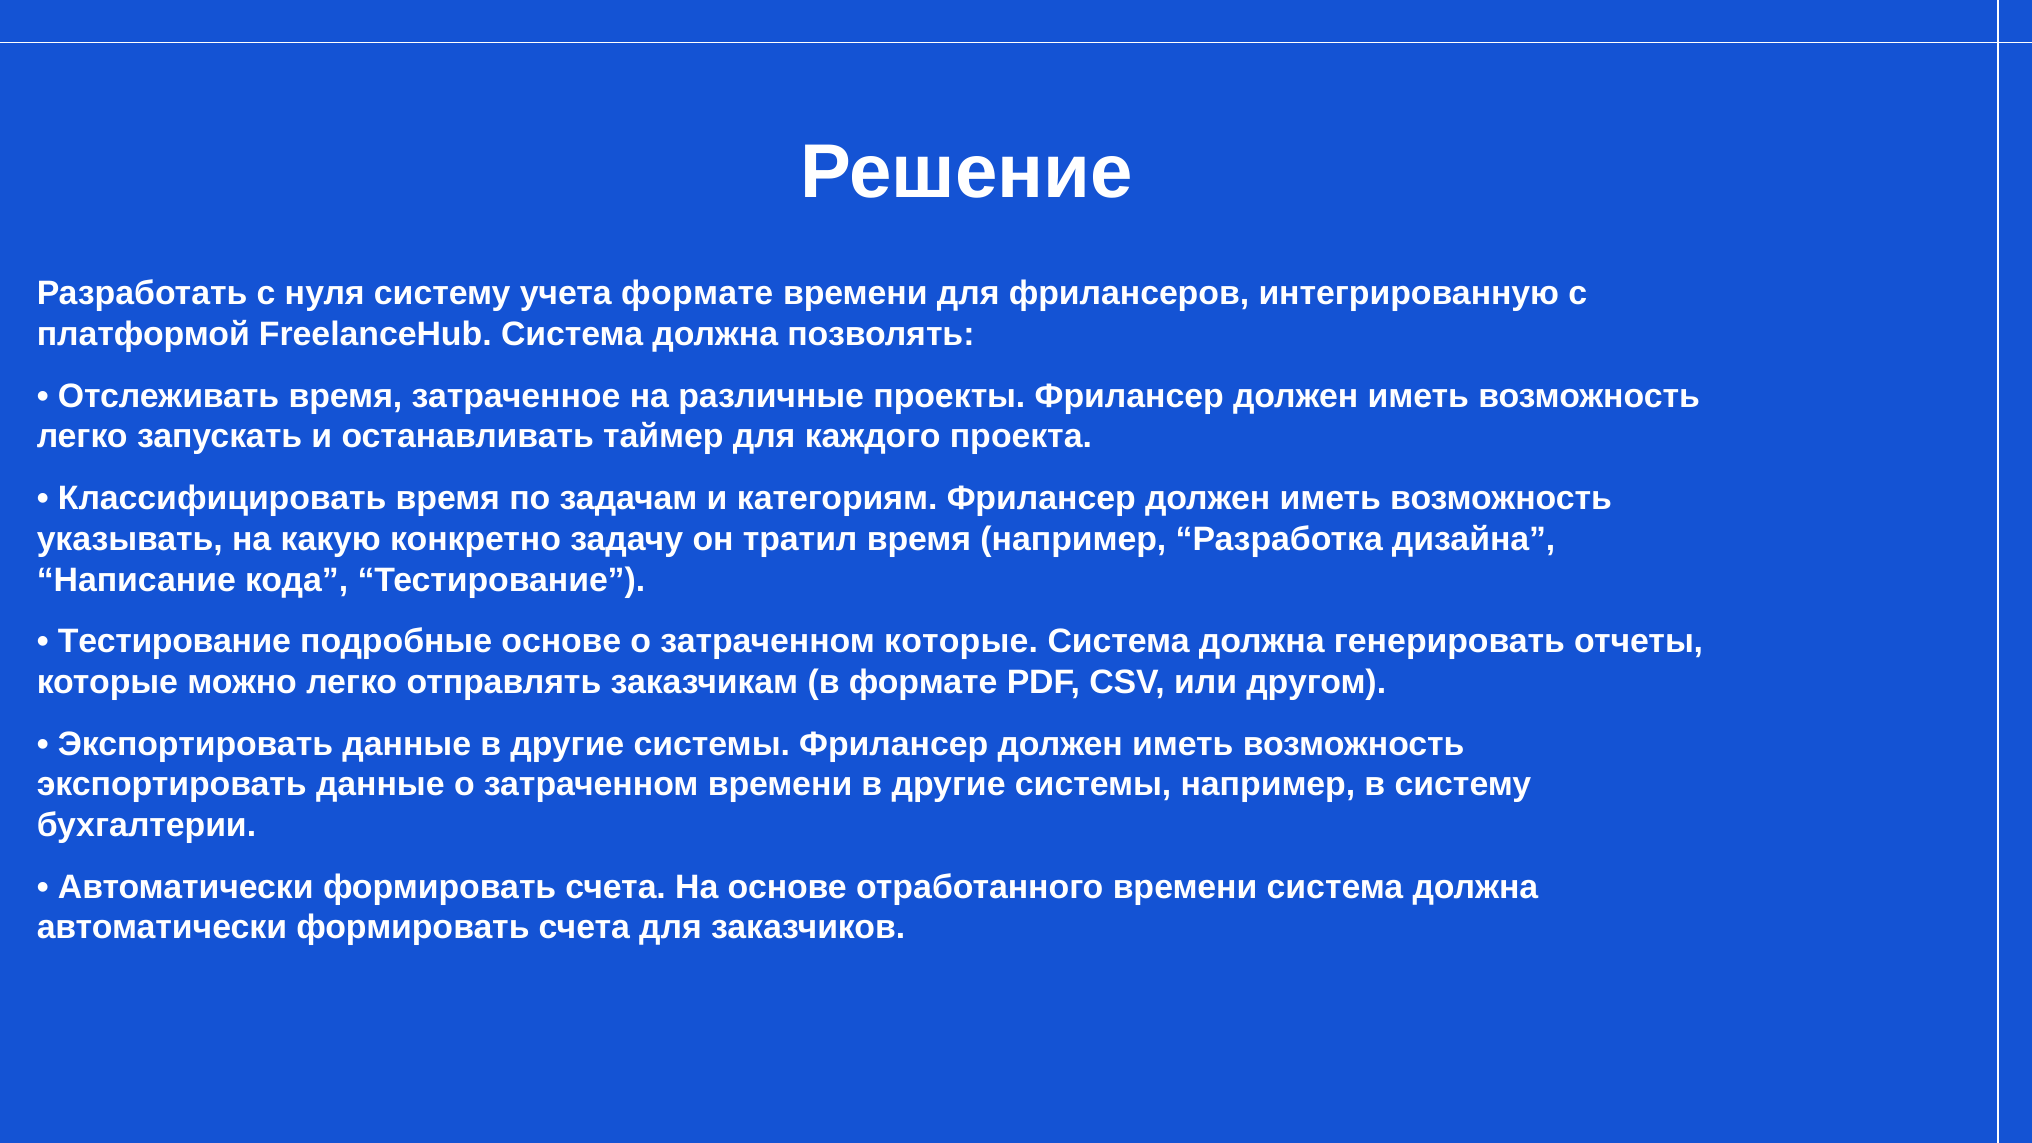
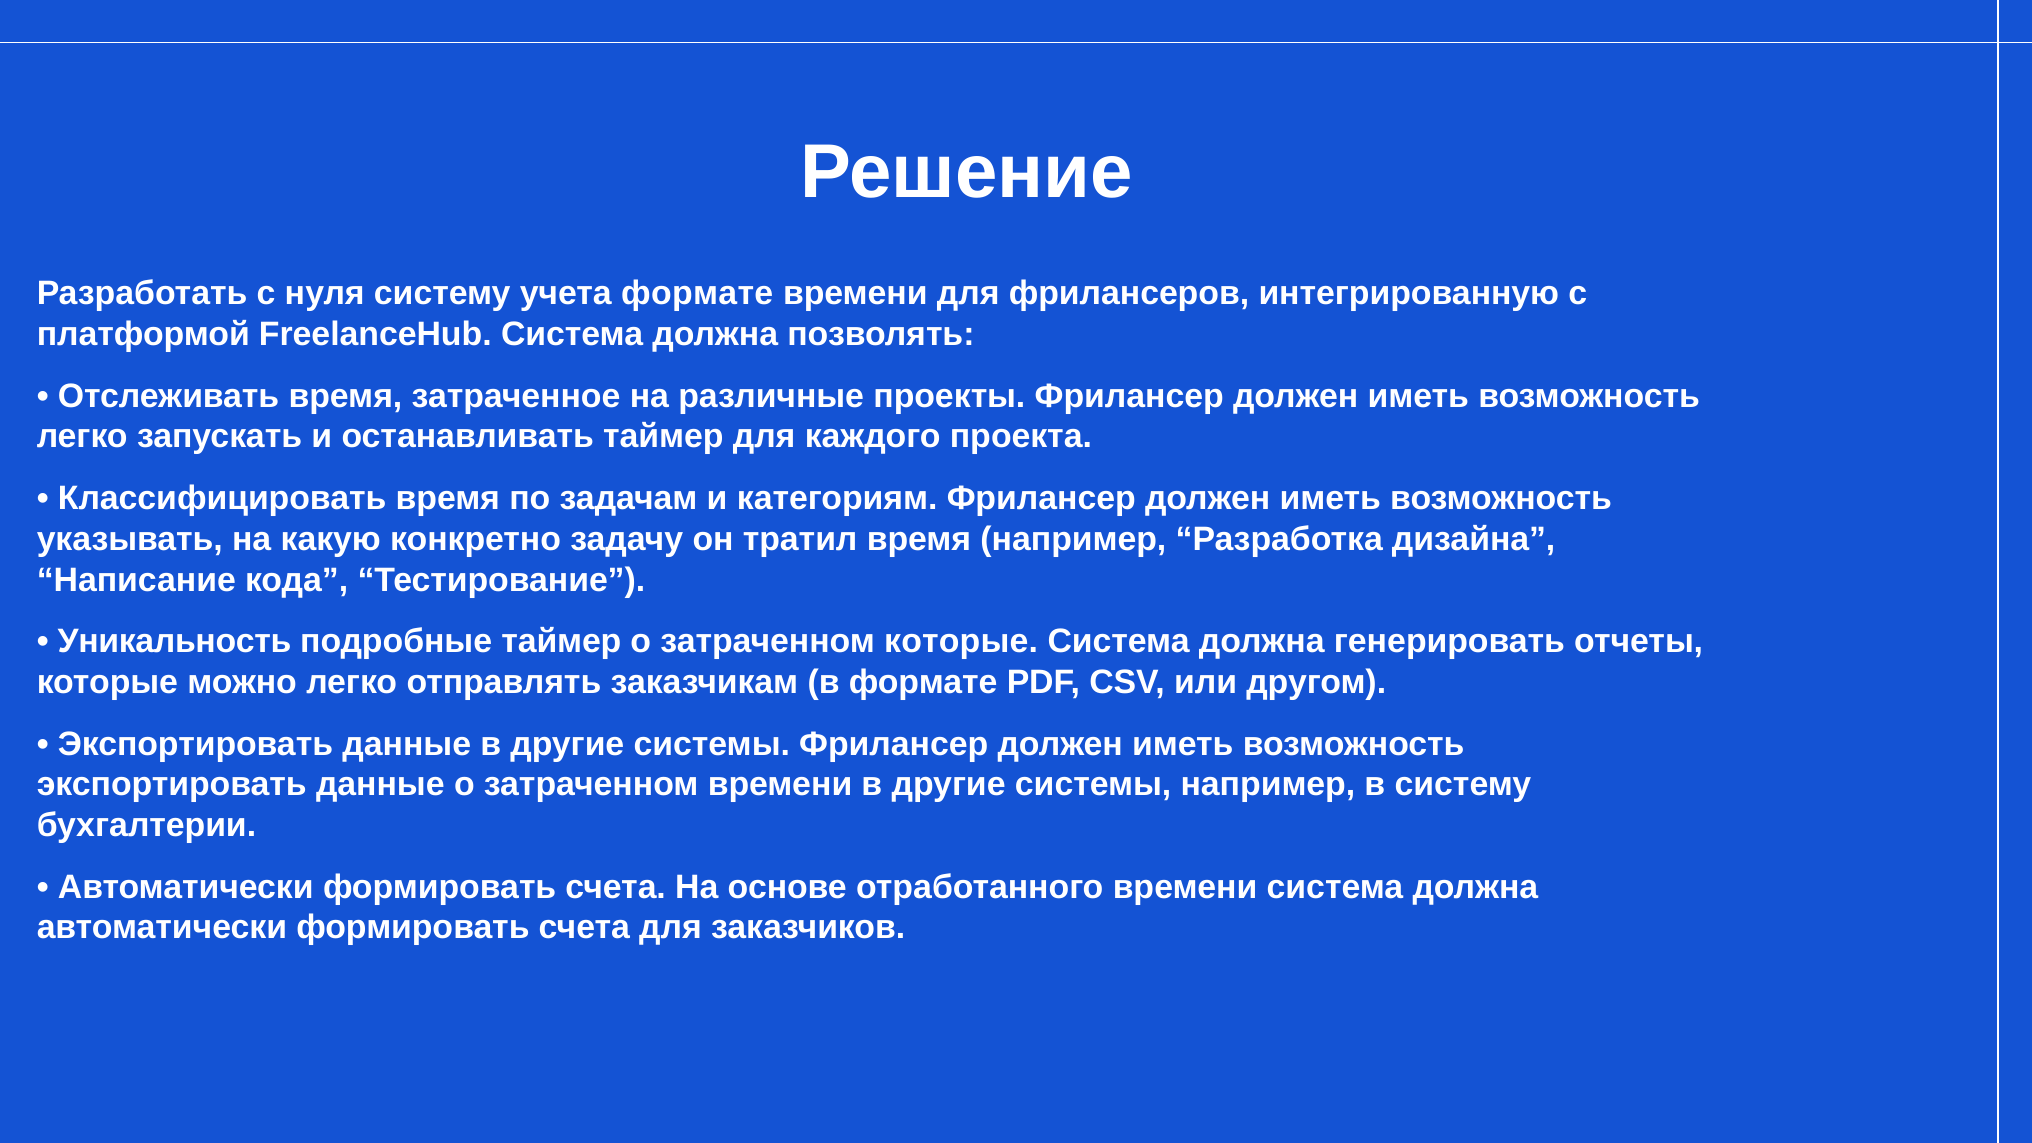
Тестирование: Тестирование -> Уникальность (174, 642)
подробные основе: основе -> таймер (561, 642)
